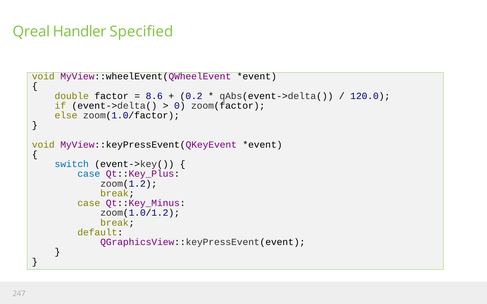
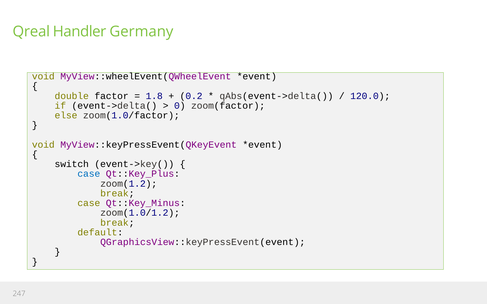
Specified: Specified -> Germany (141, 32)
8.6: 8.6 -> 1.8 (154, 96)
switch colour: blue -> black (72, 164)
